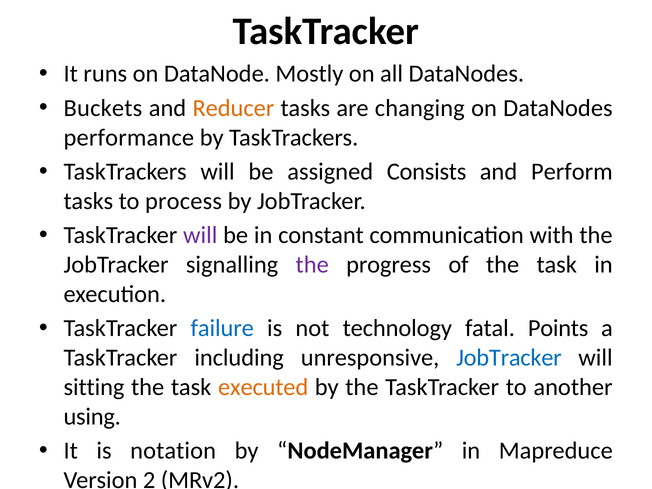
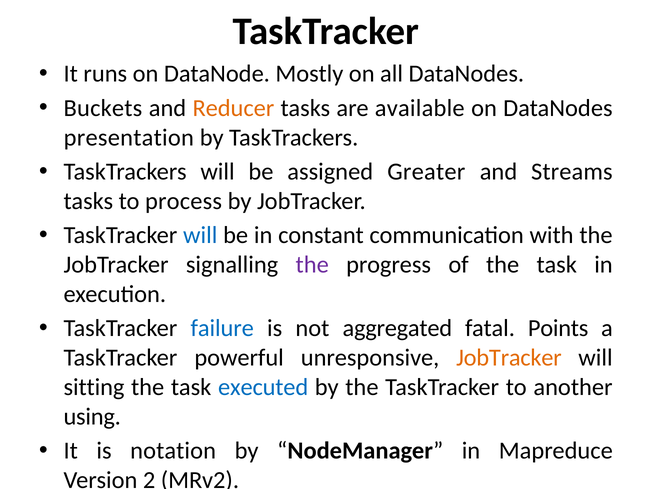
changing: changing -> available (420, 108)
performance: performance -> presentation (129, 137)
Consists: Consists -> Greater (426, 172)
Perform: Perform -> Streams (572, 172)
will colour: purple -> blue (200, 235)
technology: technology -> aggregated (397, 328)
including: including -> powerful (239, 358)
JobTracker colour: blue -> orange (509, 358)
executed colour: orange -> blue (263, 387)
